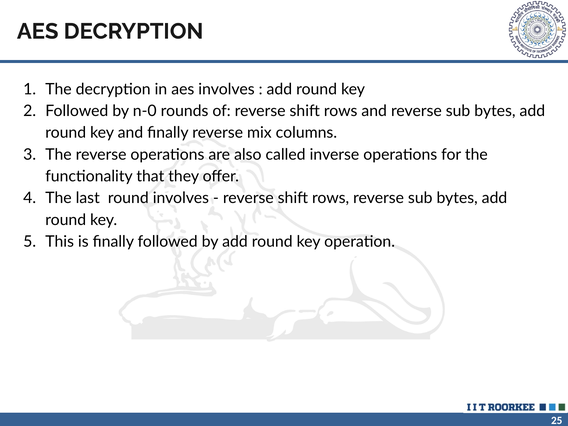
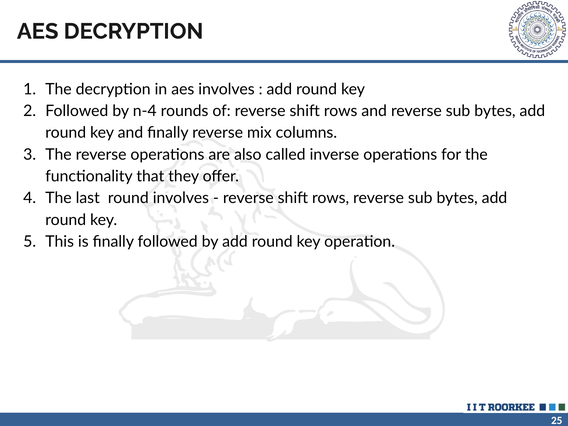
n-0: n-0 -> n-4 (145, 111)
